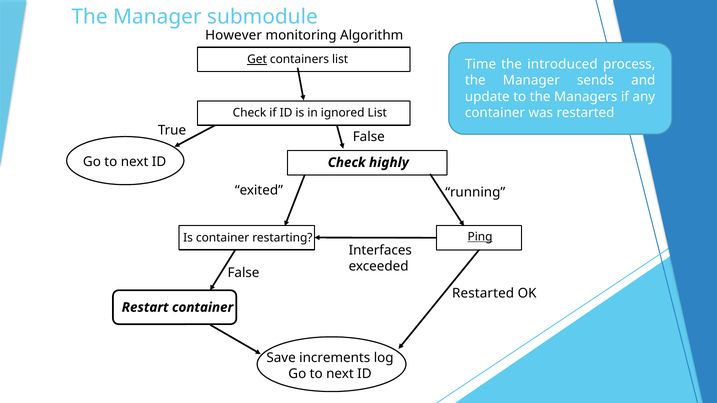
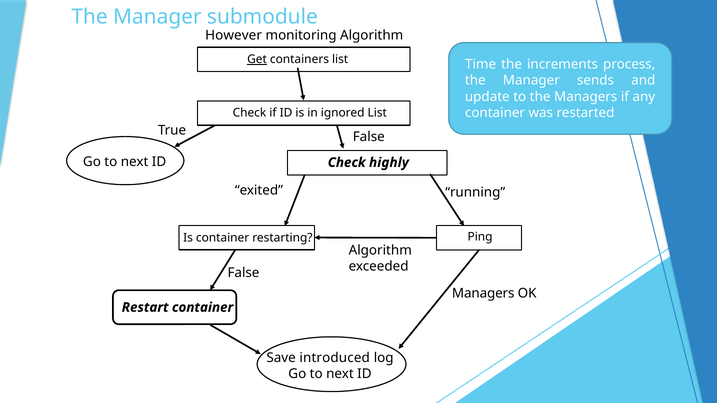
introduced: introduced -> increments (563, 64)
Ping underline: present -> none (480, 237)
Interfaces: Interfaces -> Algorithm (380, 250)
Restarted: Restarted -> Managers (483, 294)
increments: increments -> introduced (335, 358)
